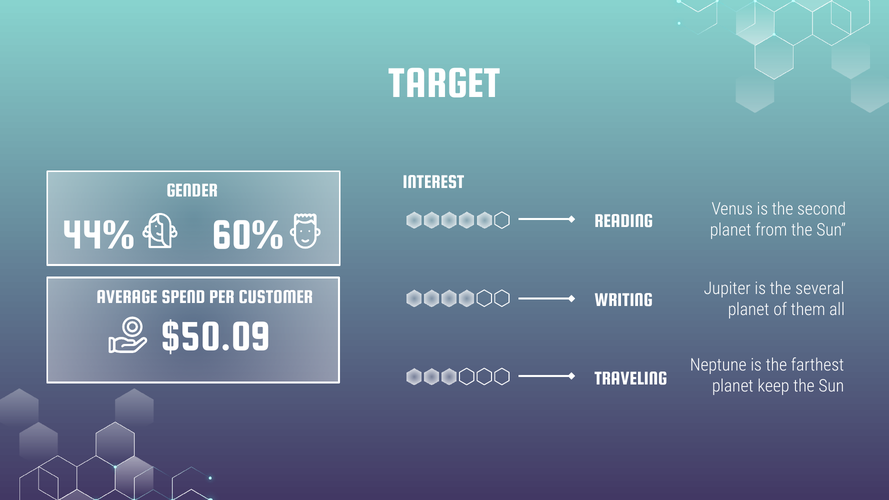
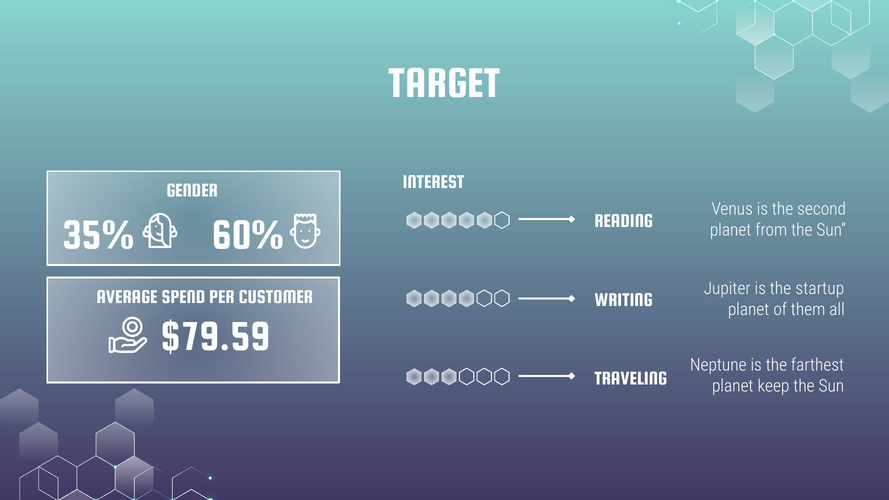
44%: 44% -> 35% (99, 235)
several: several -> startup (820, 289)
$50.09: $50.09 -> $79.59 (216, 336)
